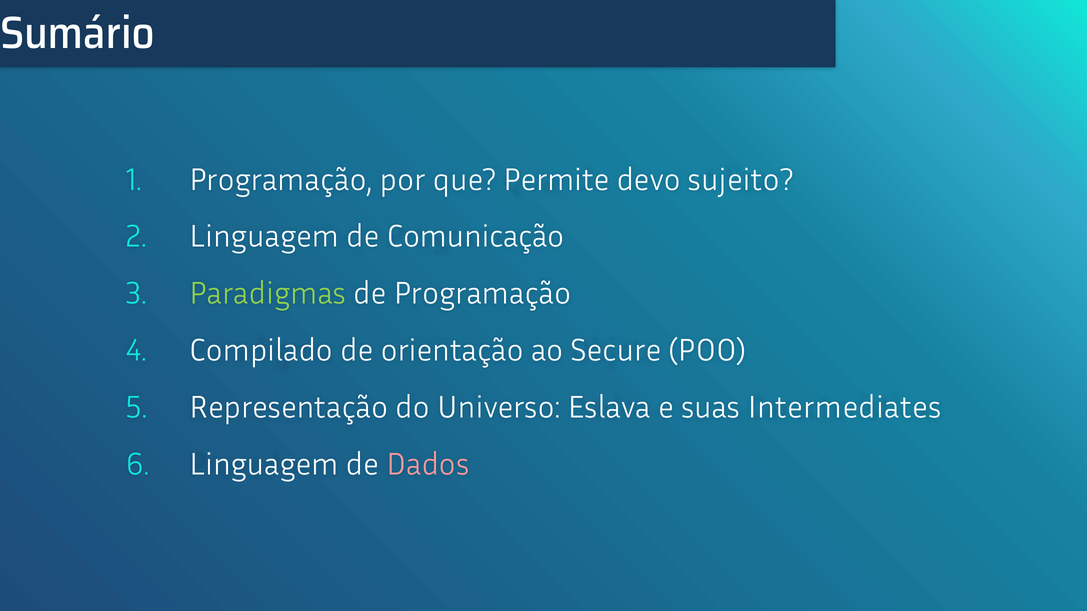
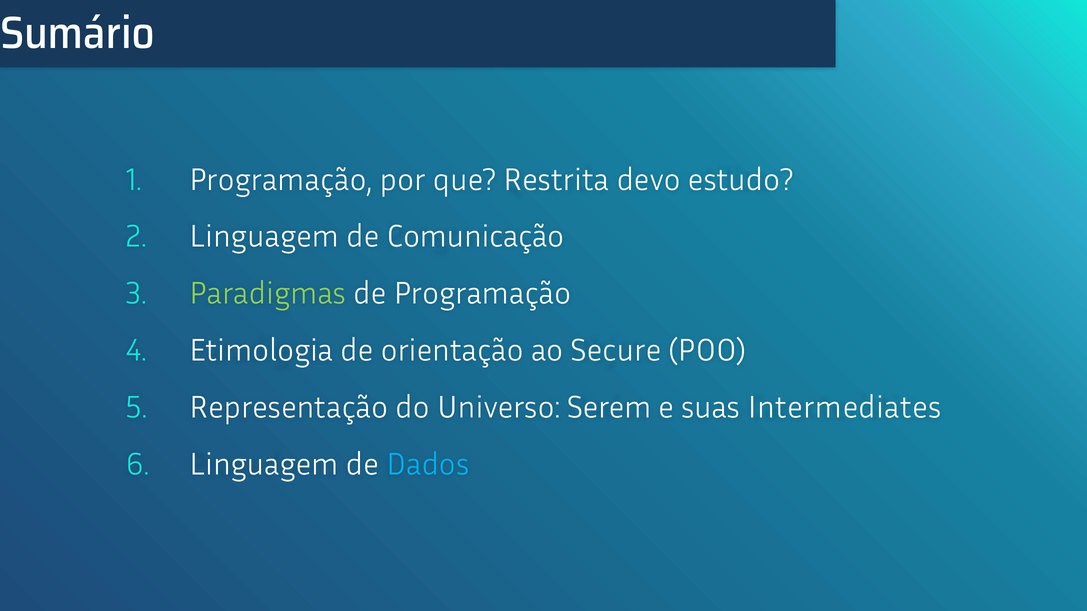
Permite: Permite -> Restrita (556, 180)
sujeito: sujeito -> estudo (741, 180)
Compilado: Compilado -> Etimologia (261, 351)
Eslava: Eslava -> Serem (609, 408)
Dados colour: pink -> light blue (428, 464)
